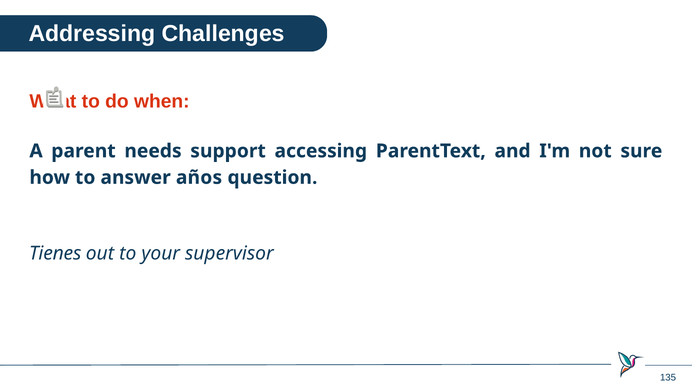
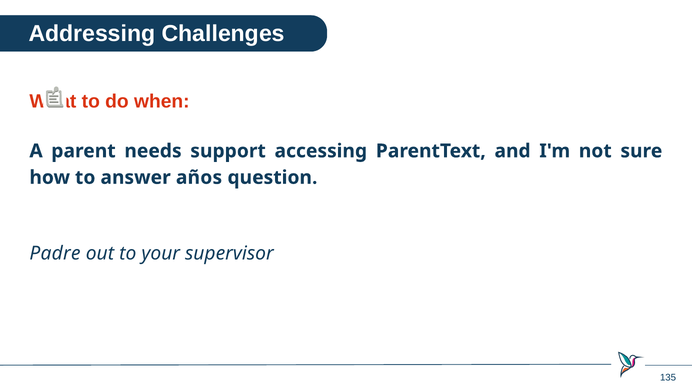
Tienes: Tienes -> Padre (55, 254)
